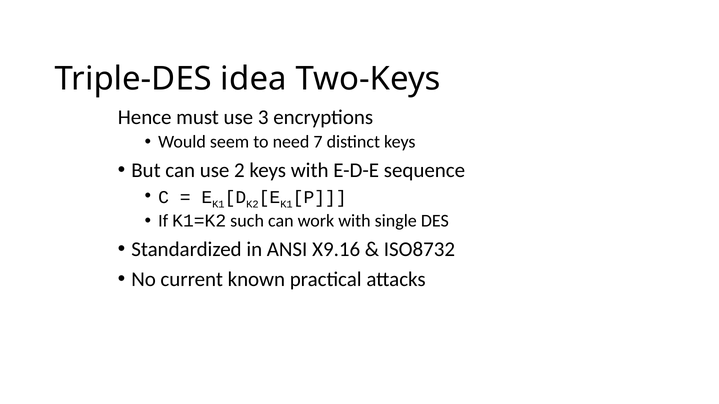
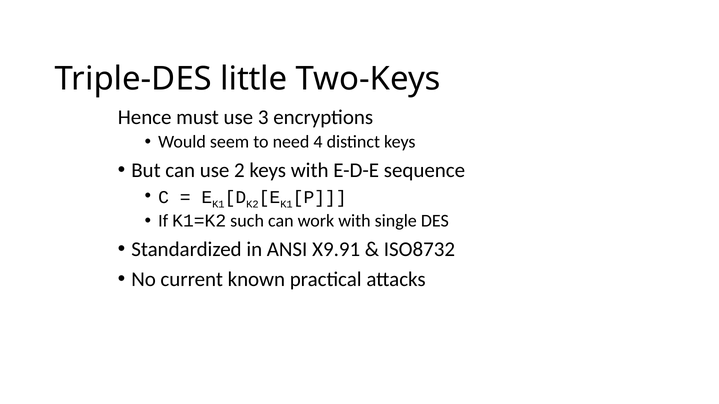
idea: idea -> little (254, 79)
7: 7 -> 4 (318, 142)
X9.16: X9.16 -> X9.91 (336, 250)
